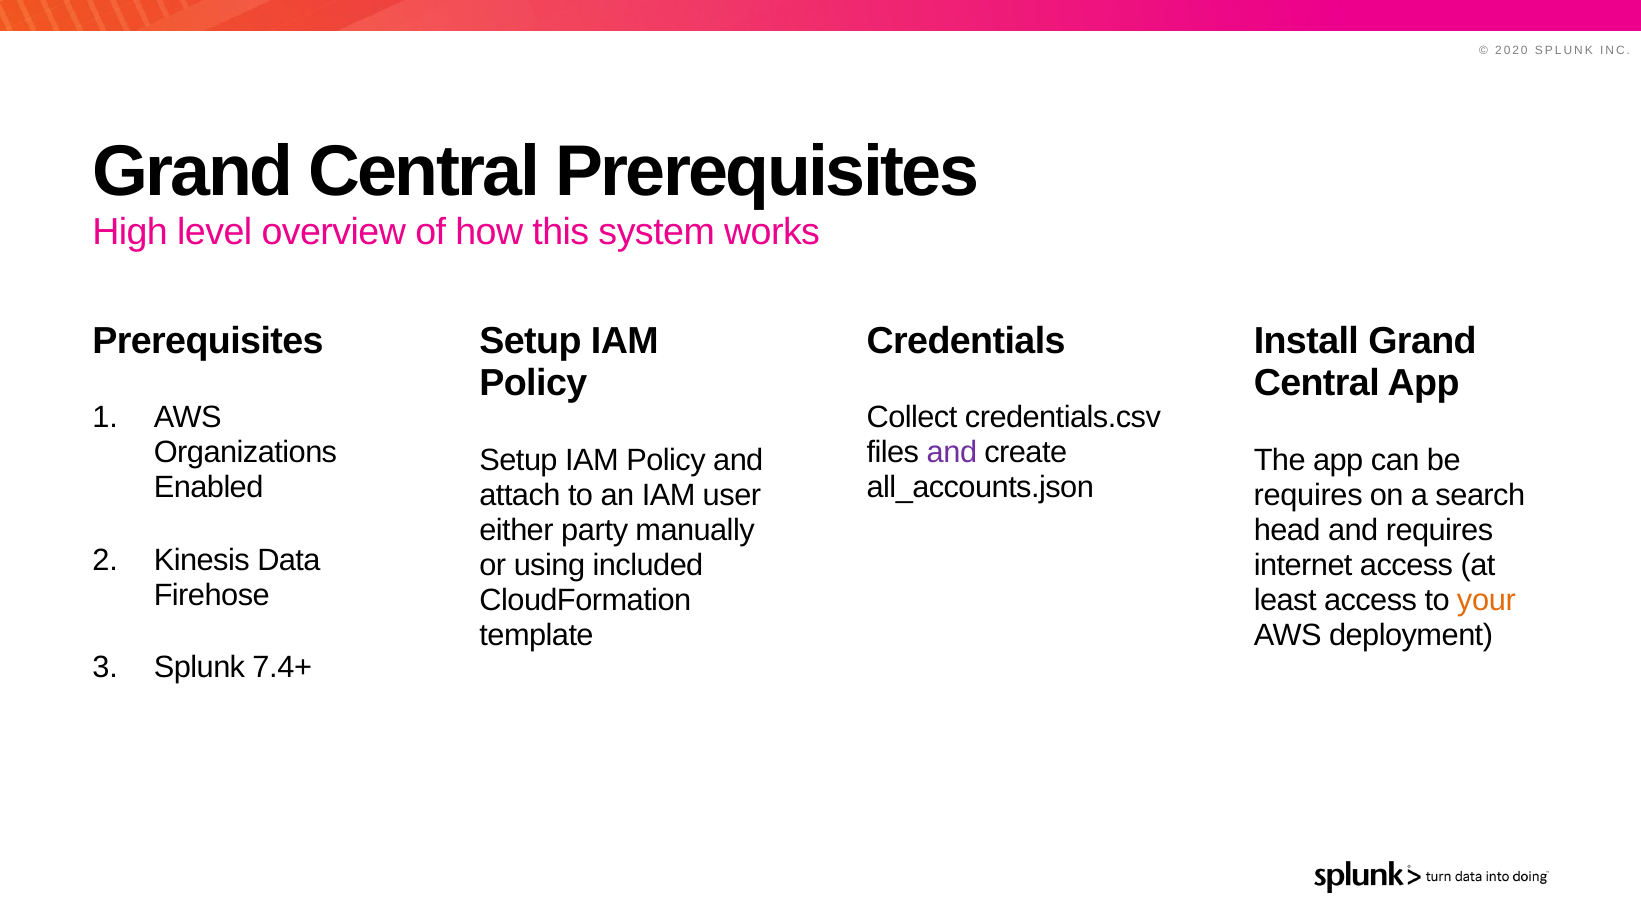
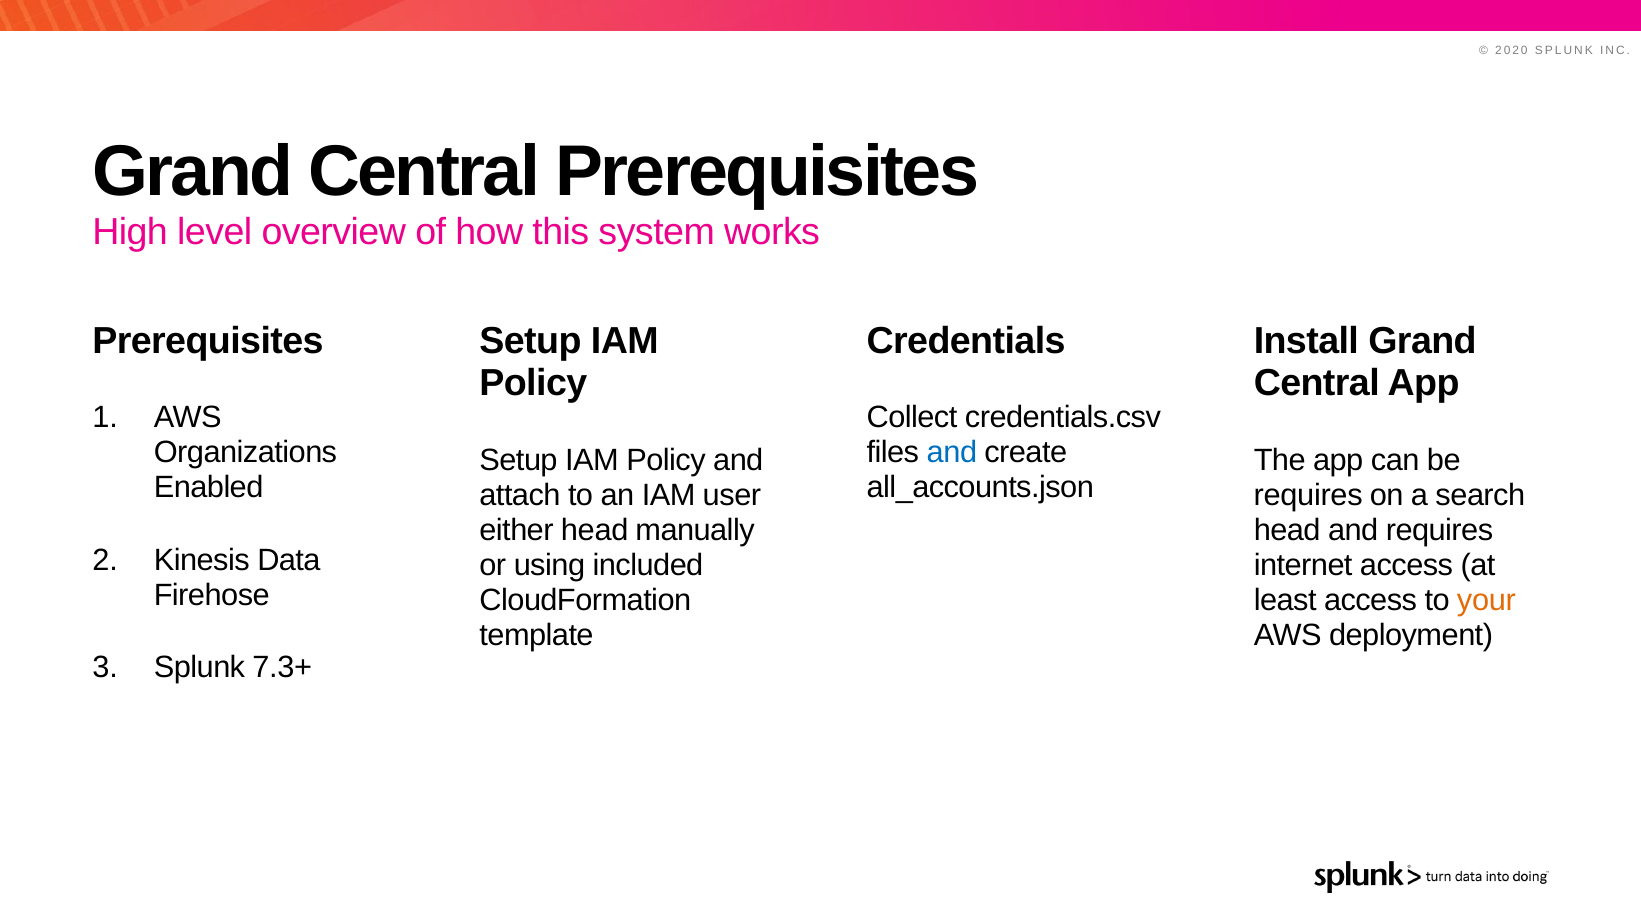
and colour: purple -> blue (952, 452)
either party: party -> head (595, 530)
7.4+: 7.4+ -> 7.3+ (282, 668)
